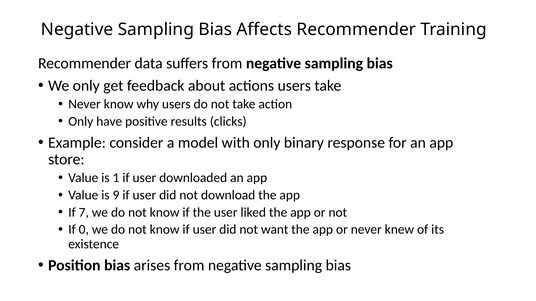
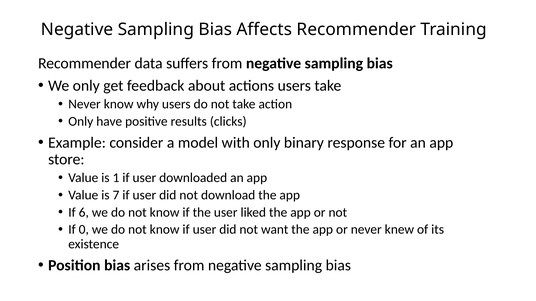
9: 9 -> 7 (116, 195)
7: 7 -> 6 (84, 213)
